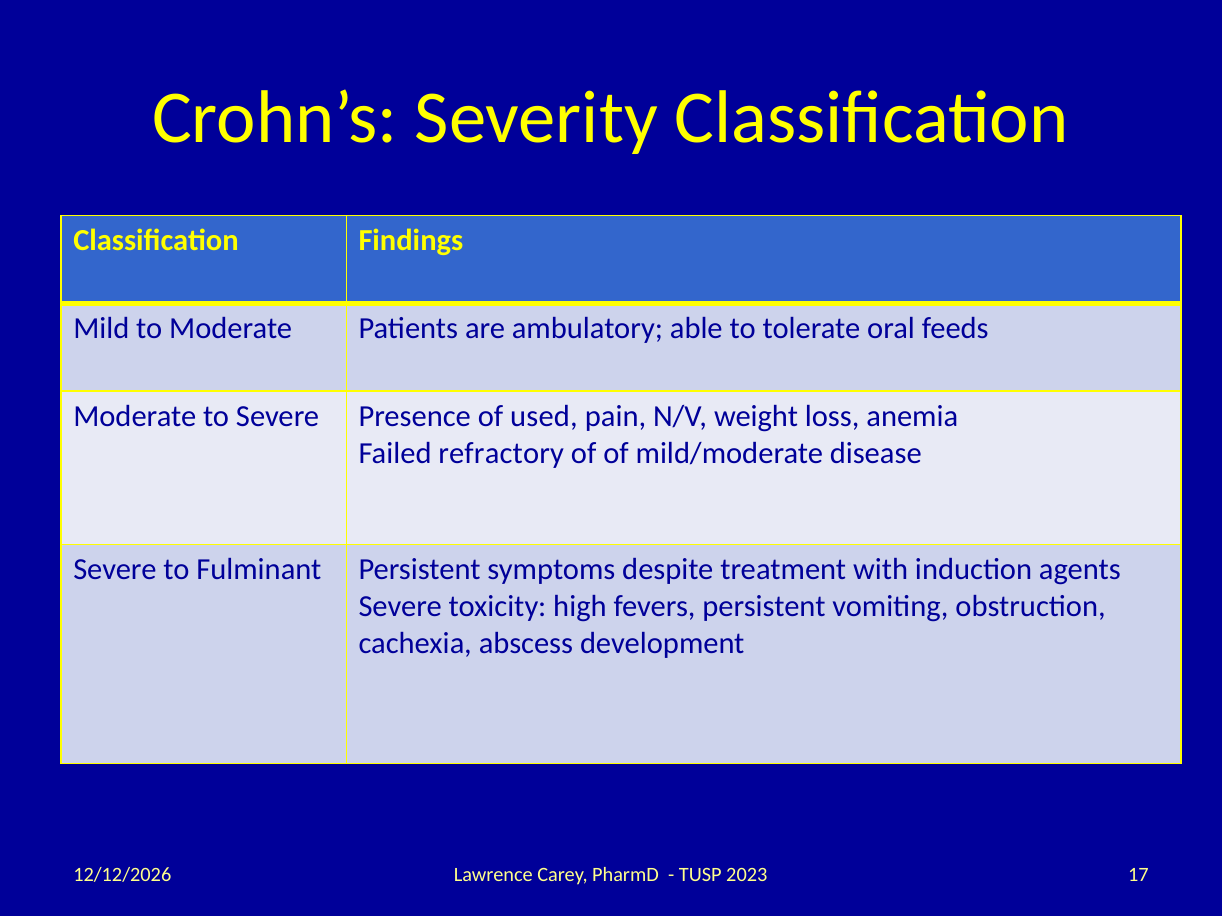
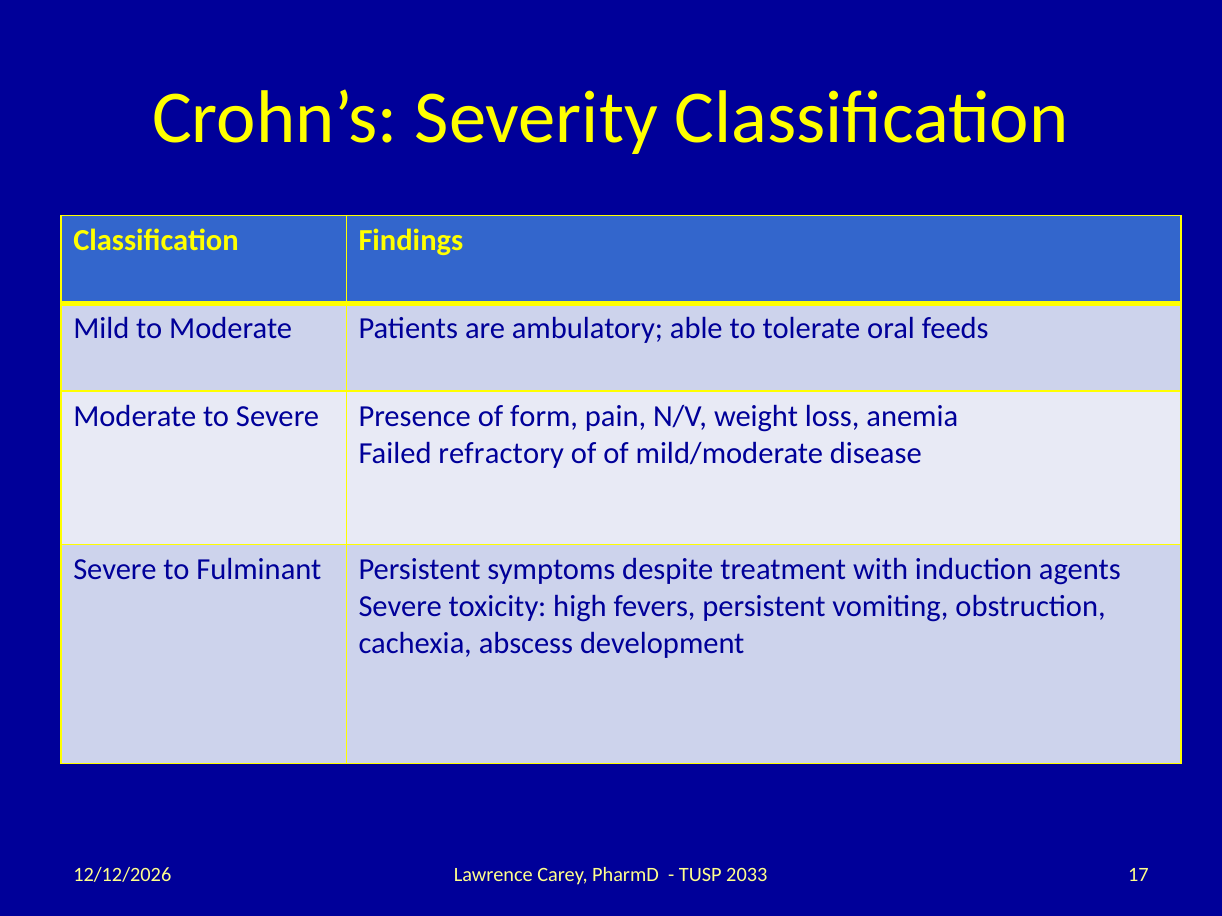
used: used -> form (544, 416)
2023: 2023 -> 2033 (747, 875)
